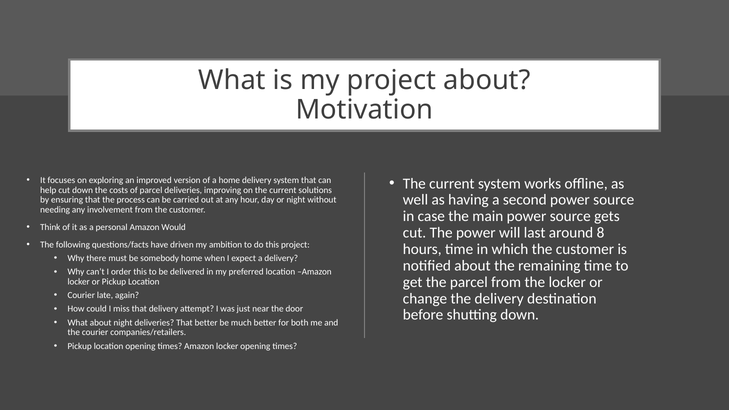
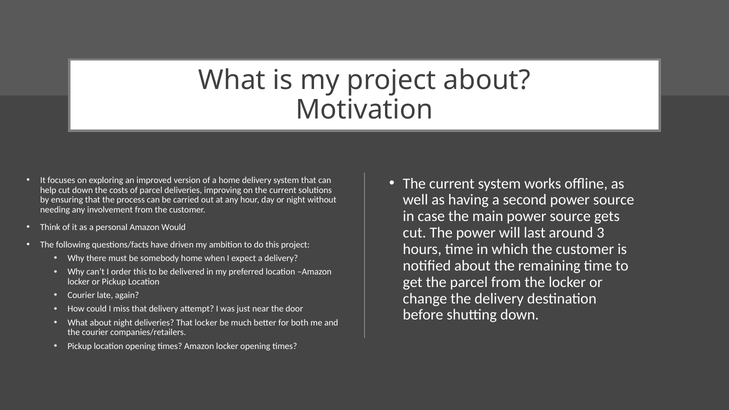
8: 8 -> 3 (601, 233)
That better: better -> locker (206, 323)
